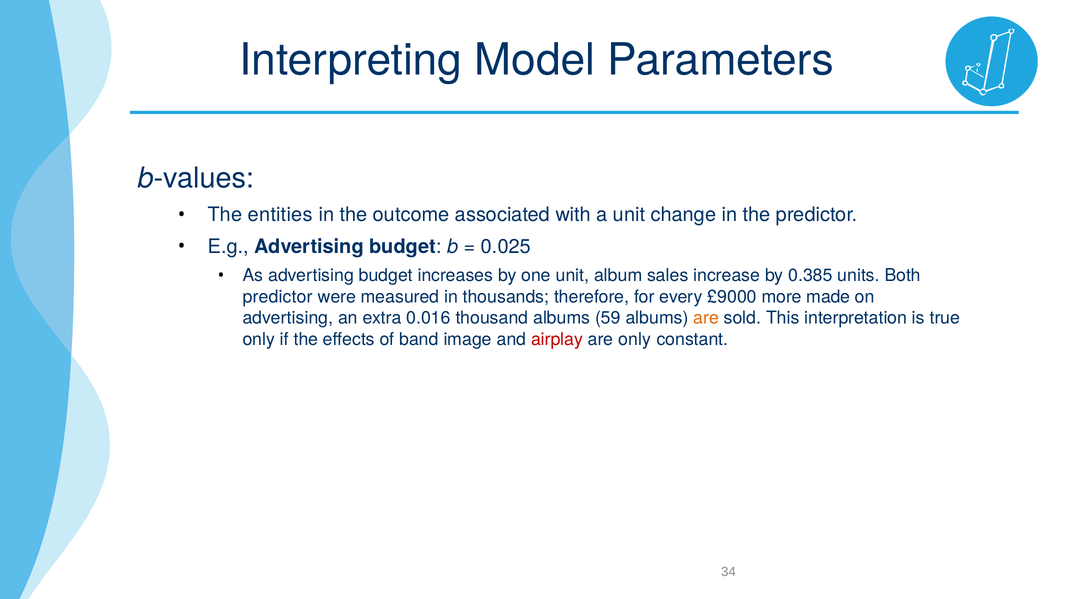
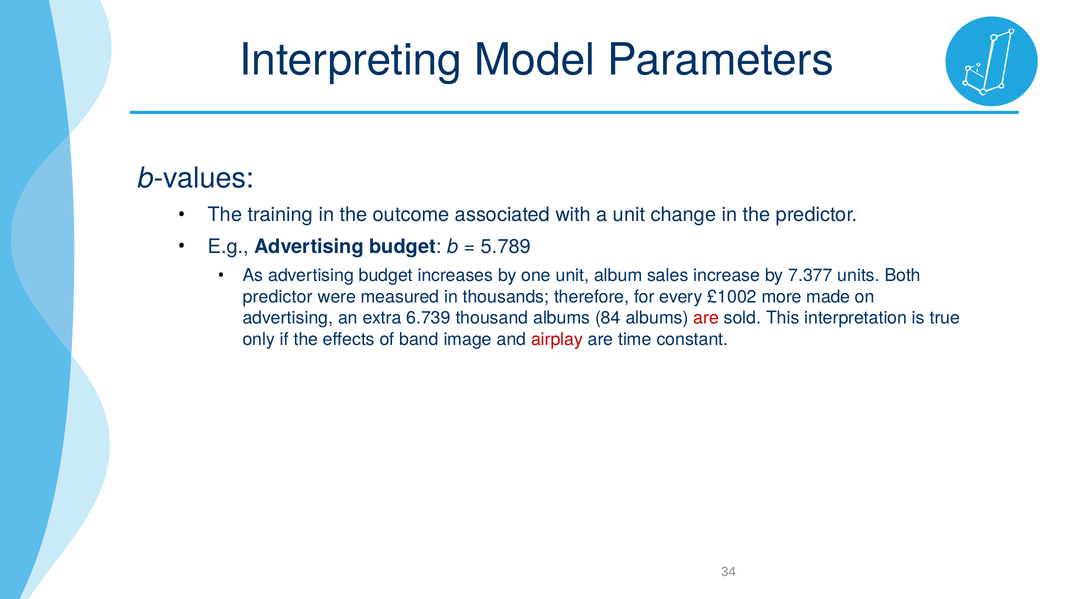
entities: entities -> training (280, 215)
0.025: 0.025 -> 5.789 (506, 246)
0.385: 0.385 -> 7.377 (810, 276)
£9000: £9000 -> £1002 (732, 297)
0.016: 0.016 -> 6.739 (428, 318)
59: 59 -> 84 (608, 318)
are colour: orange -> red (706, 318)
are only: only -> time (635, 339)
